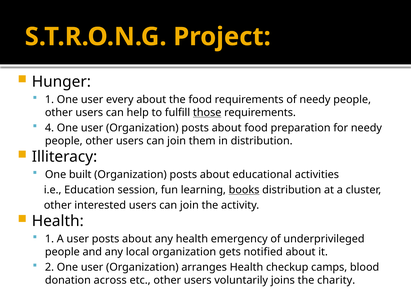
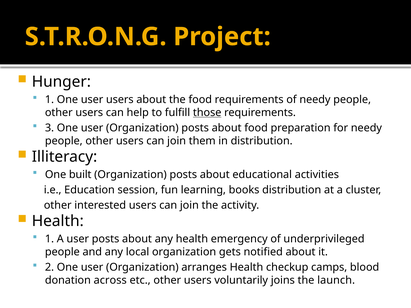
user every: every -> users (120, 100)
4: 4 -> 3 (50, 128)
books underline: present -> none (244, 190)
charity: charity -> launch (336, 280)
